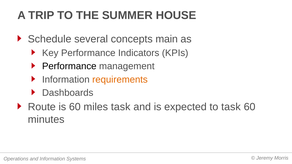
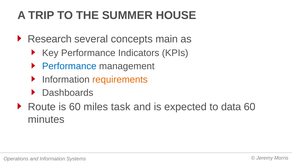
Schedule: Schedule -> Research (50, 39)
Performance colour: black -> blue (69, 66)
to task: task -> data (231, 107)
